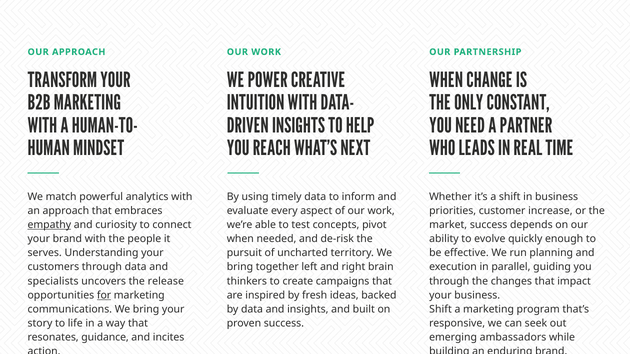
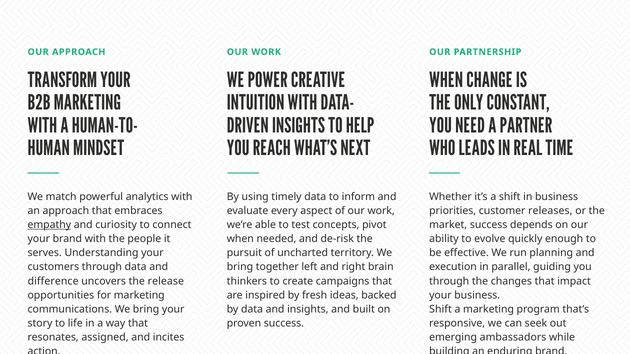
increase: increase -> releases (550, 211)
specialists: specialists -> difference (53, 281)
for underline: present -> none (104, 295)
guidance: guidance -> assigned (105, 338)
